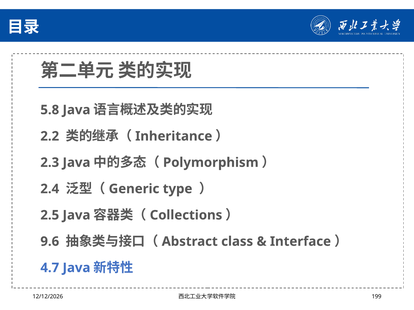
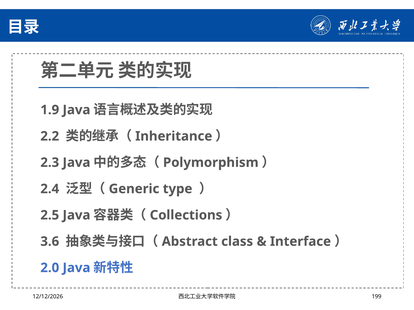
5.8: 5.8 -> 1.9 (50, 110)
9.6: 9.6 -> 3.6 (50, 242)
4.7: 4.7 -> 2.0 (50, 268)
